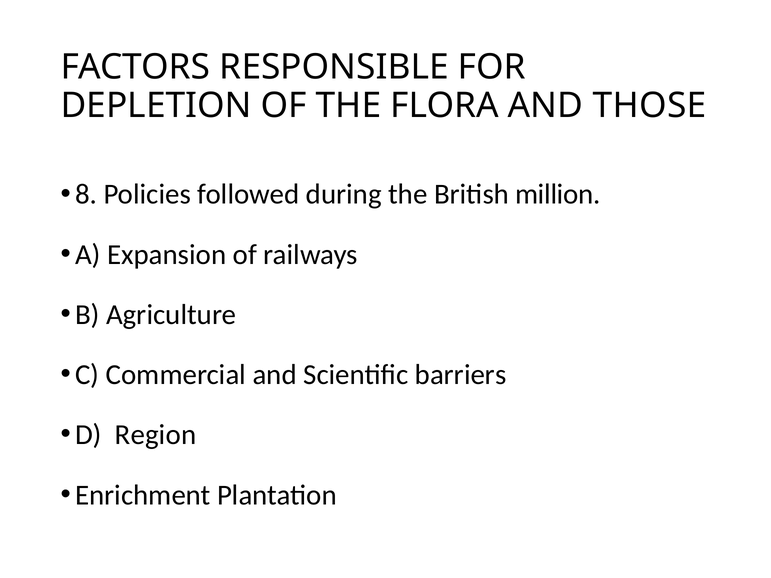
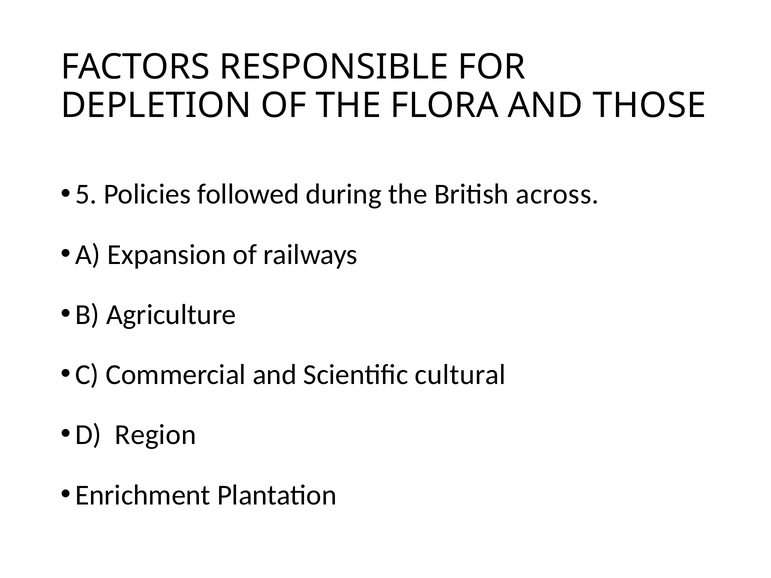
8: 8 -> 5 (86, 195)
million: million -> across (557, 195)
barriers: barriers -> cultural (460, 375)
